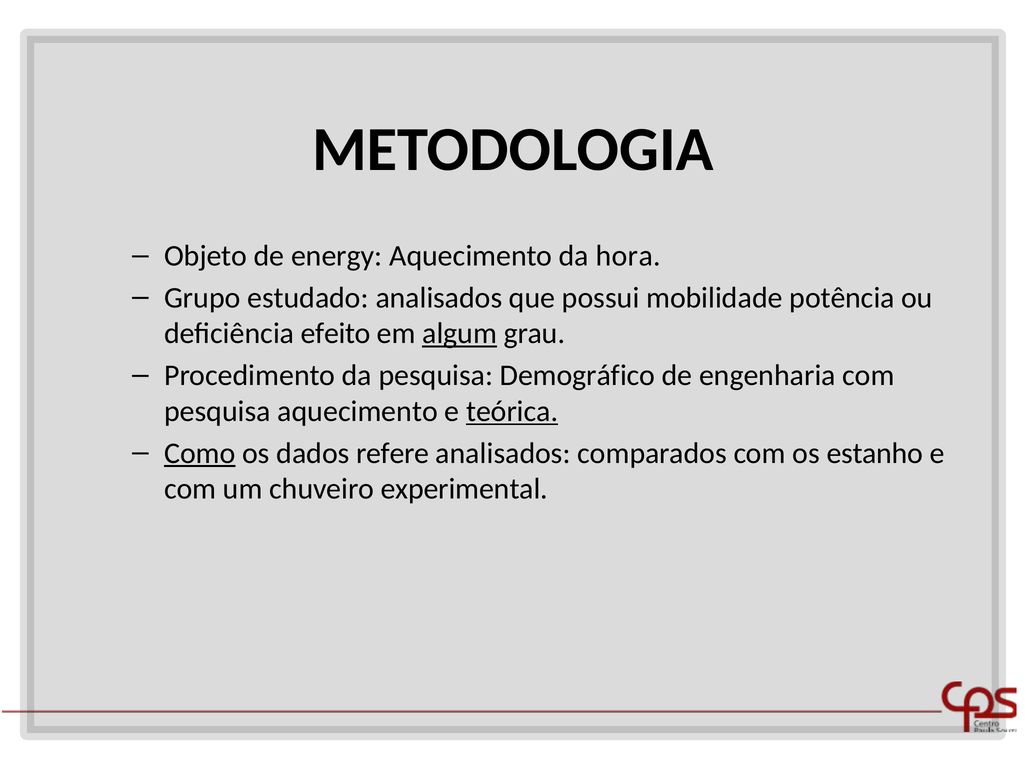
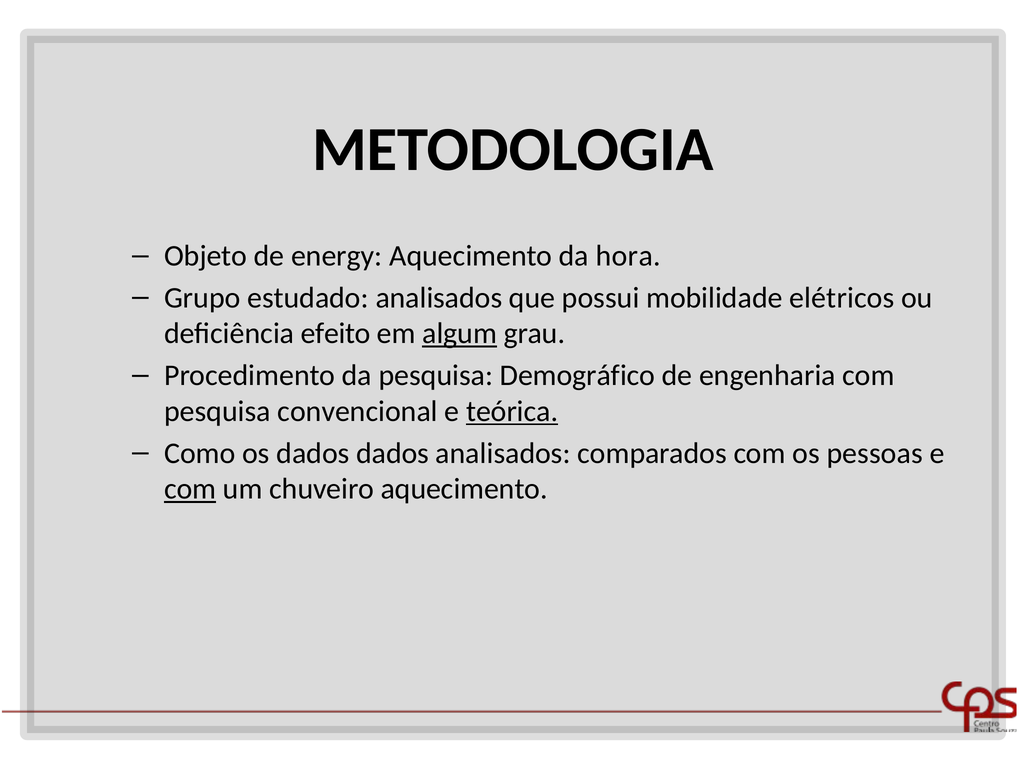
potência: potência -> elétricos (842, 298)
pesquisa aquecimento: aquecimento -> convencional (358, 412)
Como underline: present -> none (200, 454)
dados refere: refere -> dados (393, 454)
estanho: estanho -> pessoas (875, 454)
com underline: none -> present (190, 489)
chuveiro experimental: experimental -> aquecimento (464, 489)
